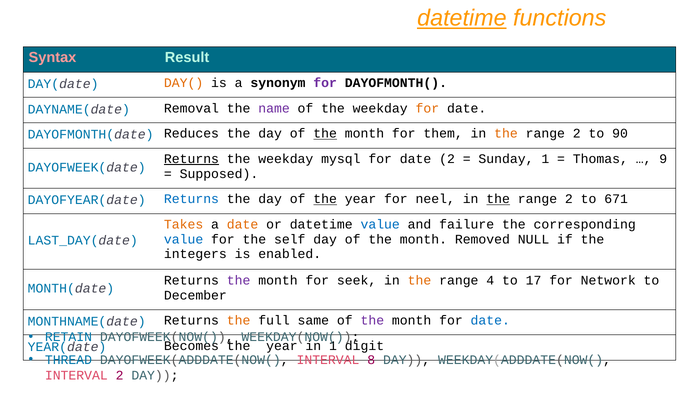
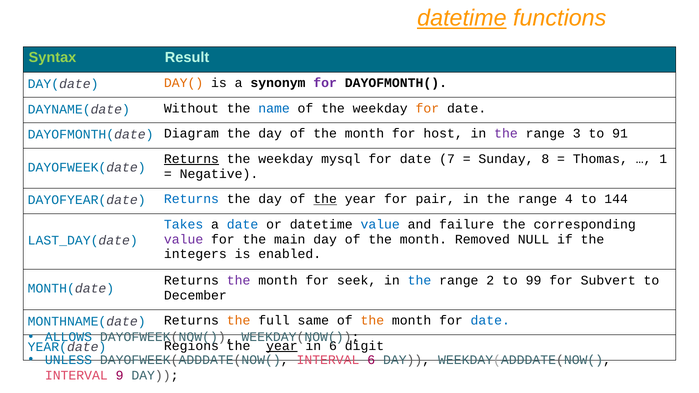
Syntax colour: pink -> light green (52, 58)
Removal: Removal -> Without (191, 108)
name colour: purple -> blue (274, 108)
Reduces: Reduces -> Diagram (191, 134)
the underline: present -> none (325, 134)
them: them -> host (443, 134)
the colour: orange -> purple (506, 134)
2: 2 -> 3 (577, 134)
90: 90 -> 91 (620, 134)
date 2: 2 -> 7 (447, 159)
Sunday 1: 1 -> 8 (545, 159)
9: 9 -> 1 (663, 159)
Supposed: Supposed -> Negative (219, 174)
neel: neel -> pair (435, 199)
the underline: present -> none (498, 199)
2: 2 -> 4 (569, 199)
671: 671 -> 144 (616, 199)
Takes colour: orange -> blue (184, 225)
date colour: orange -> blue (243, 225)
value colour: blue -> purple (184, 239)
self: self -> main (290, 239)
the colour: orange -> blue (420, 280)
4: 4 -> 2 (490, 280)
17: 17 -> 99 (534, 280)
Network: Network -> Subvert (608, 280)
the colour: purple -> orange (372, 321)
RETAIN: RETAIN -> ALLOWS (68, 337)
Becomes: Becomes -> Regions (191, 346)
year underline: none -> present (282, 346)
in 1: 1 -> 6 (333, 346)
THREAD: THREAD -> UNLESS (68, 360)
INTERVAL 8: 8 -> 6 (371, 360)
INTERVAL 2: 2 -> 9 (120, 376)
